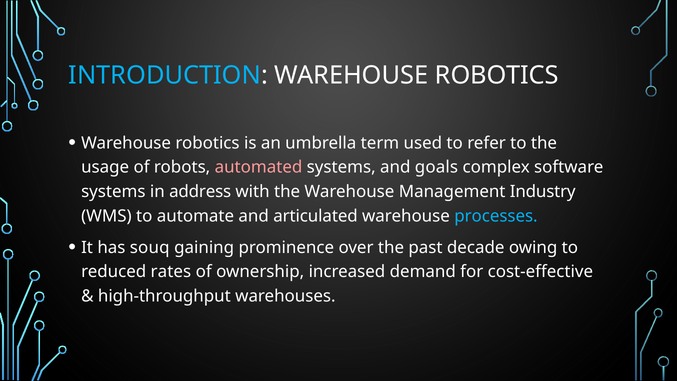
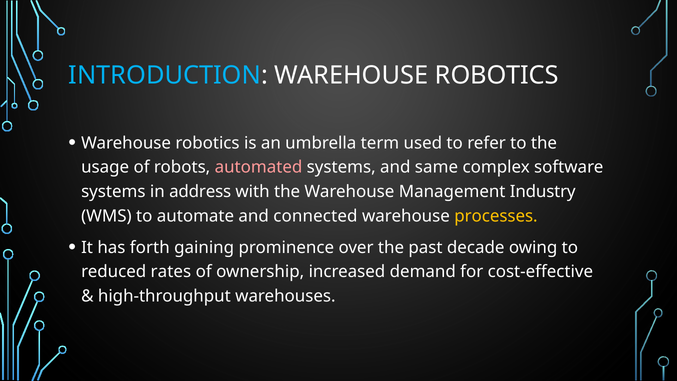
goals: goals -> same (436, 167)
articulated: articulated -> connected (315, 216)
processes colour: light blue -> yellow (496, 216)
souq: souq -> forth (150, 247)
